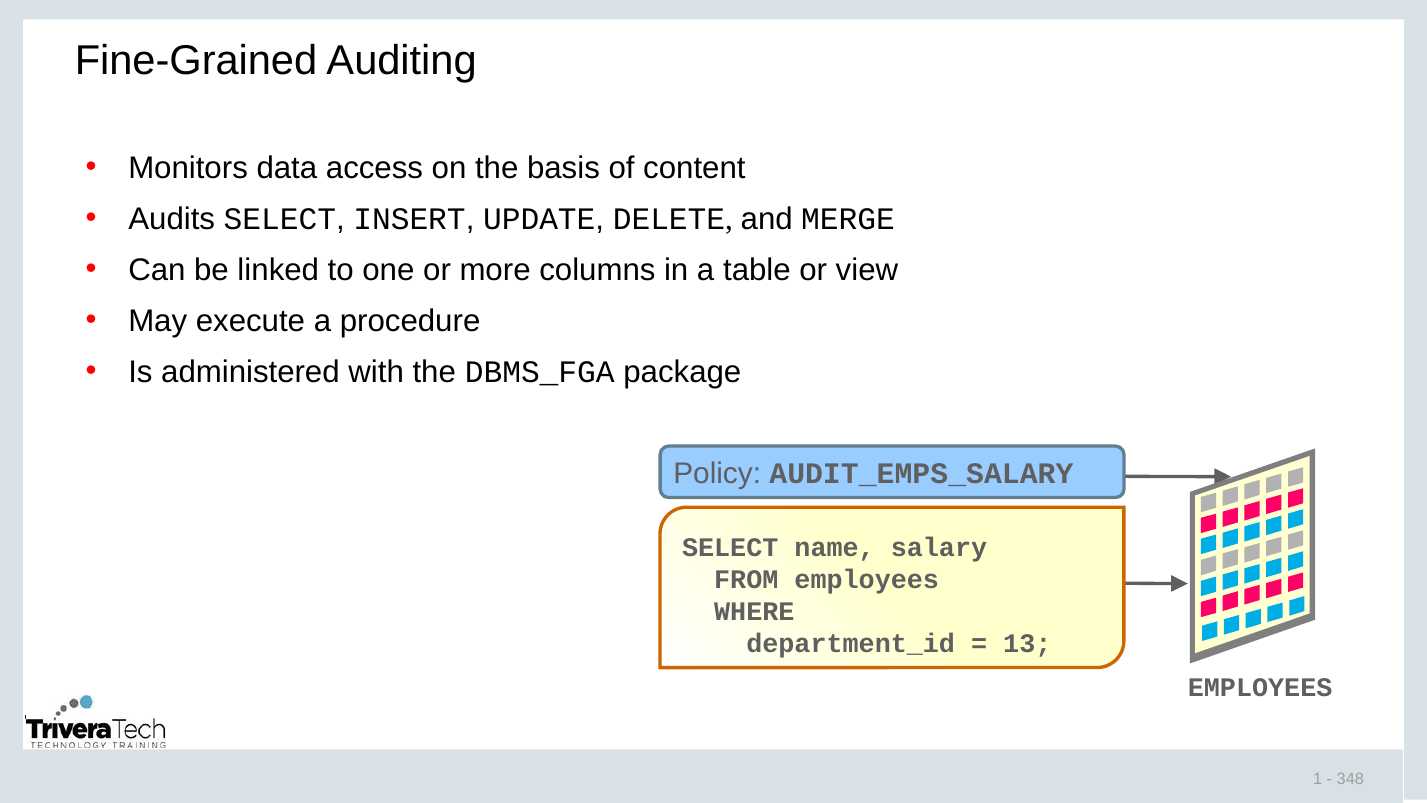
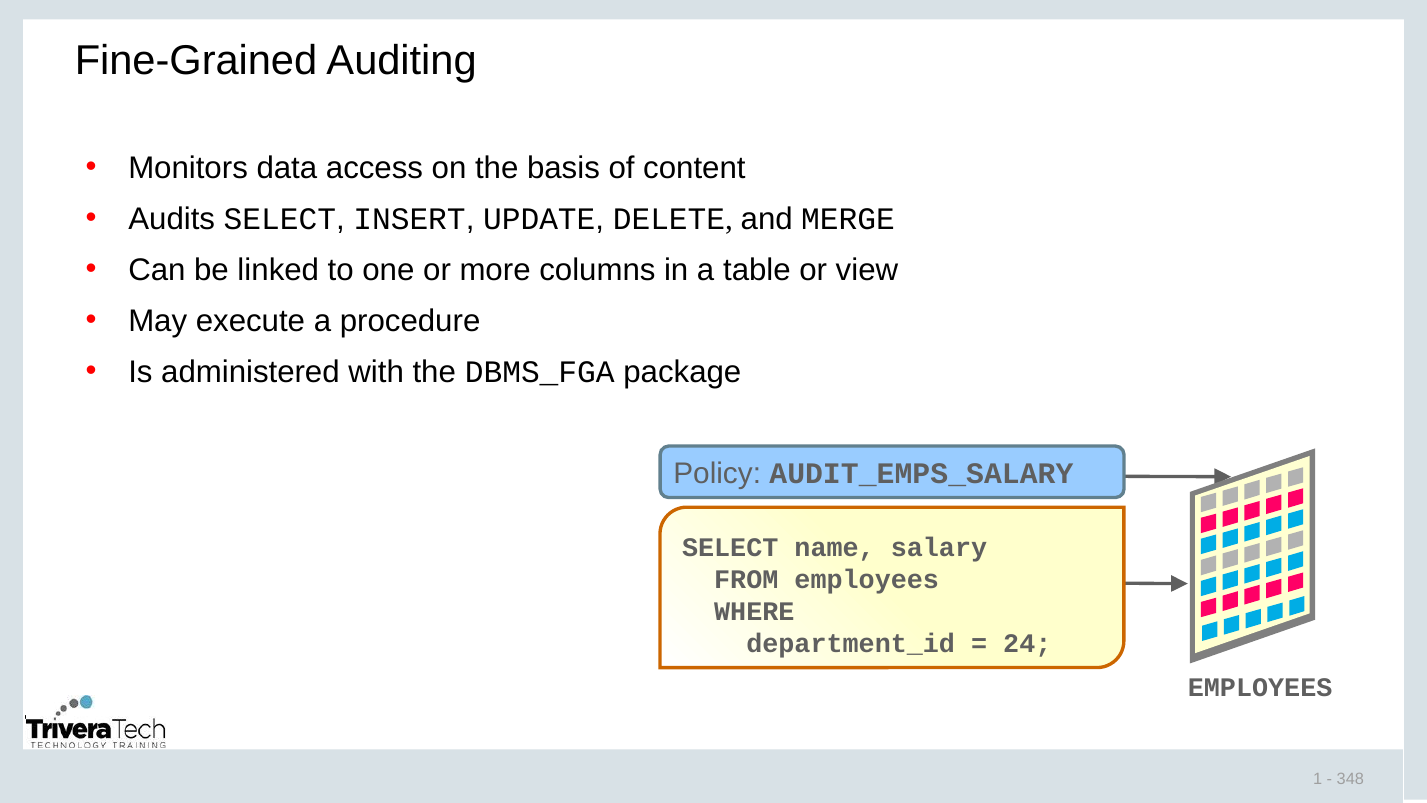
13: 13 -> 24 (1027, 643)
